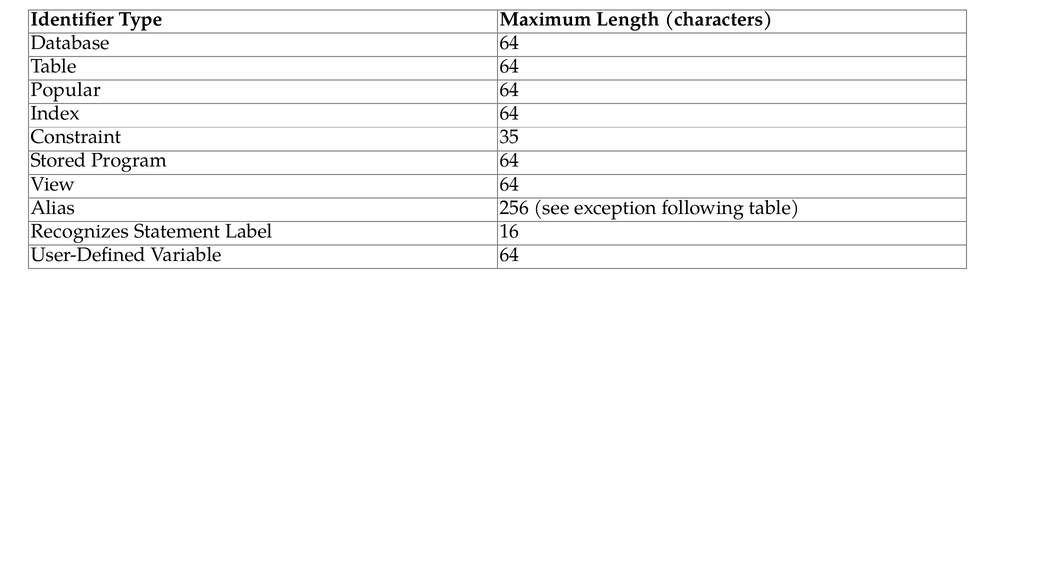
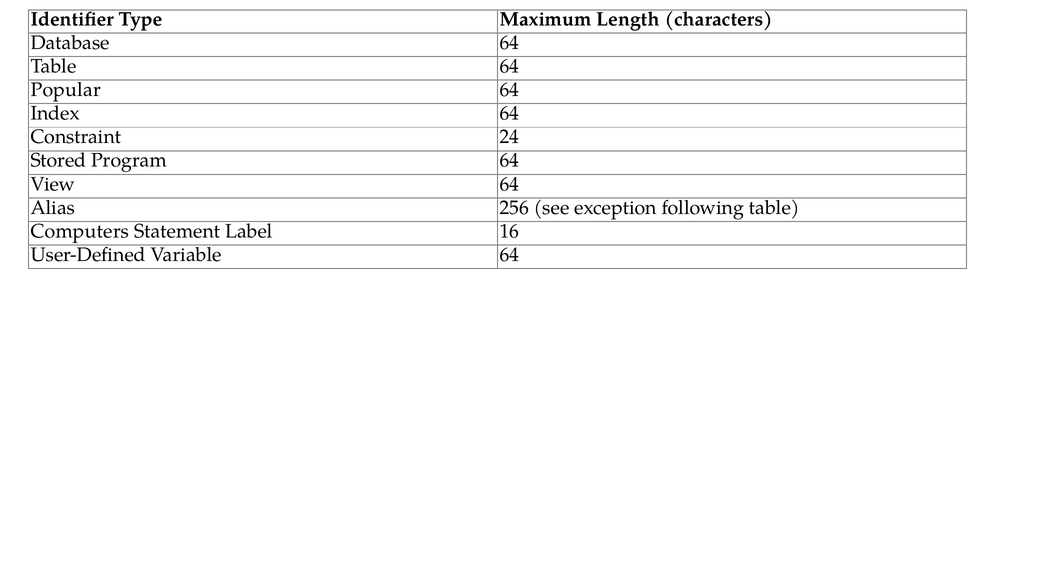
35: 35 -> 24 (509, 137)
Recognizes: Recognizes -> Computers (80, 231)
